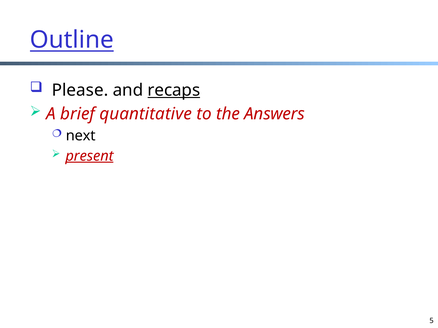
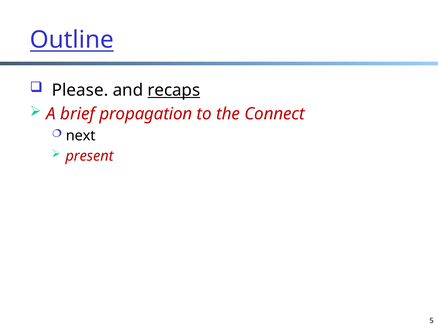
quantitative: quantitative -> propagation (146, 114)
Answers: Answers -> Connect (275, 114)
present underline: present -> none (89, 156)
